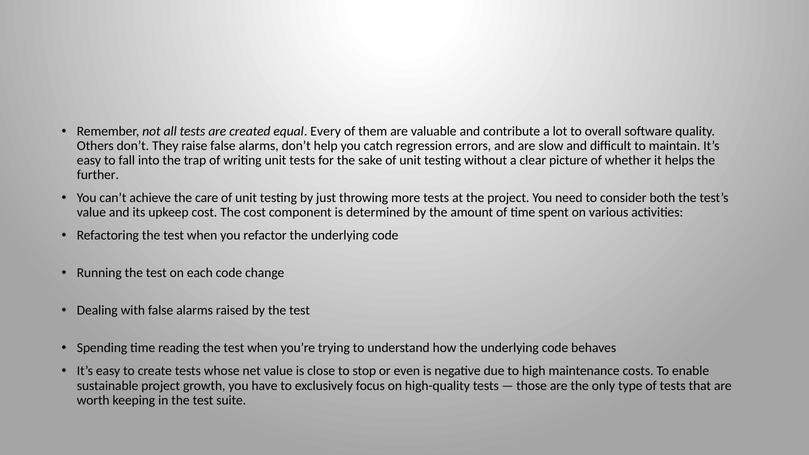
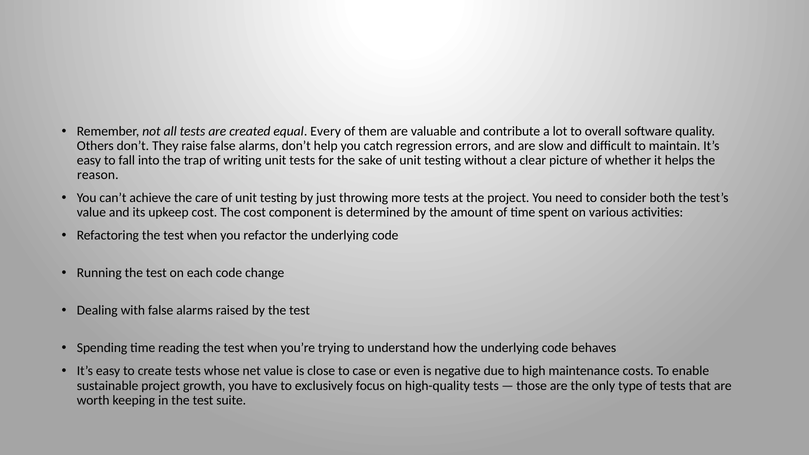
further: further -> reason (98, 175)
stop: stop -> case (364, 371)
